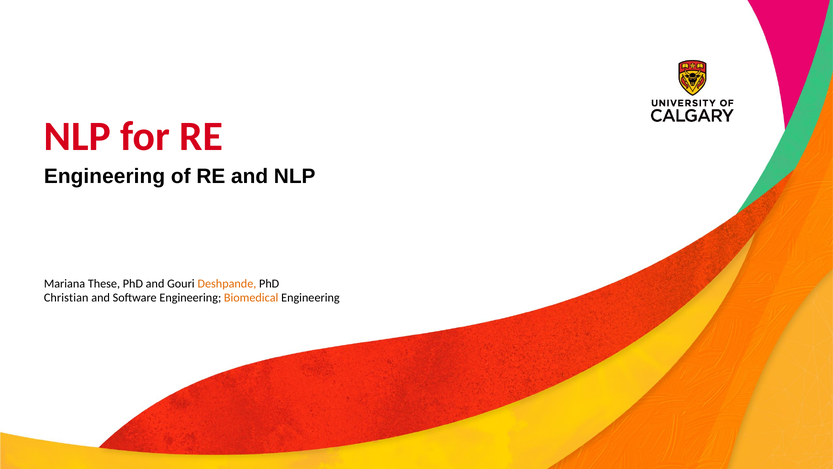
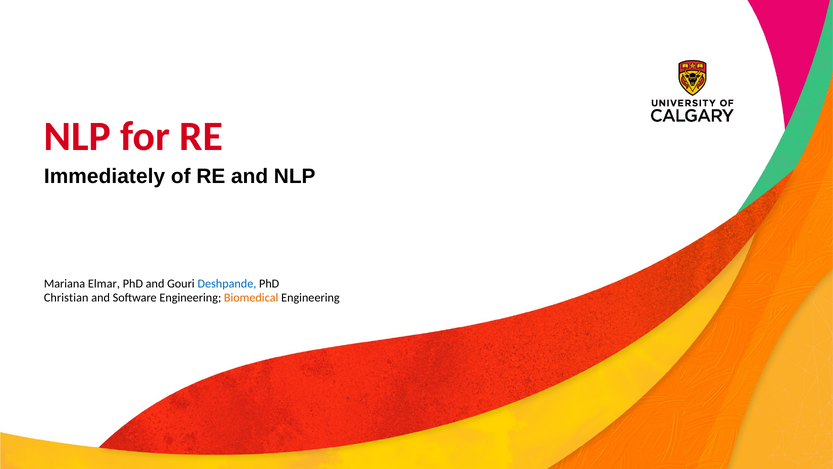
Engineering: Engineering -> Immediately (105, 176)
These: These -> Elmar (104, 284)
Deshpande colour: orange -> blue (227, 284)
